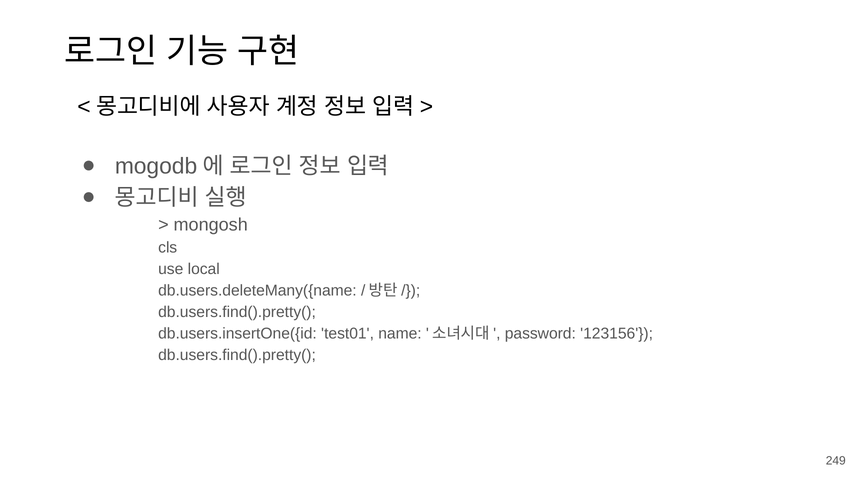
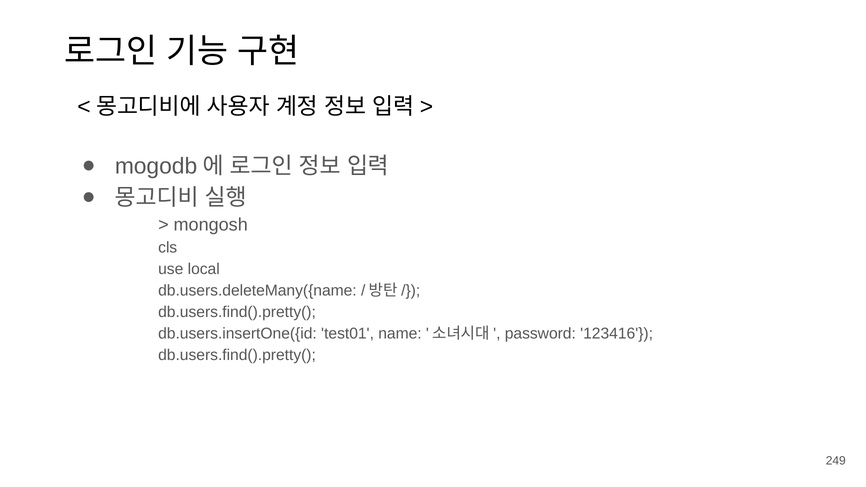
123156: 123156 -> 123416 (617, 334)
